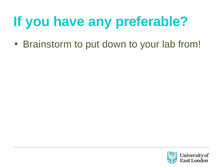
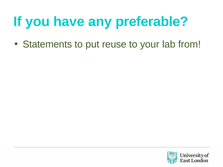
Brainstorm: Brainstorm -> Statements (47, 44)
down: down -> reuse (114, 44)
